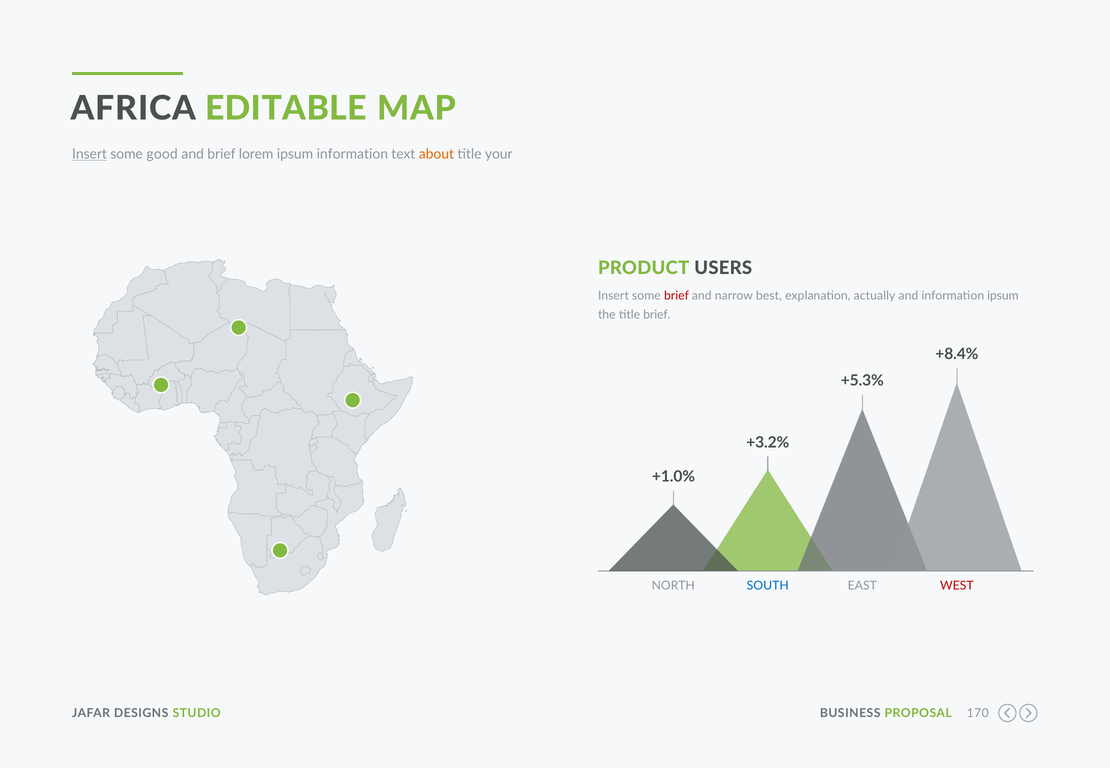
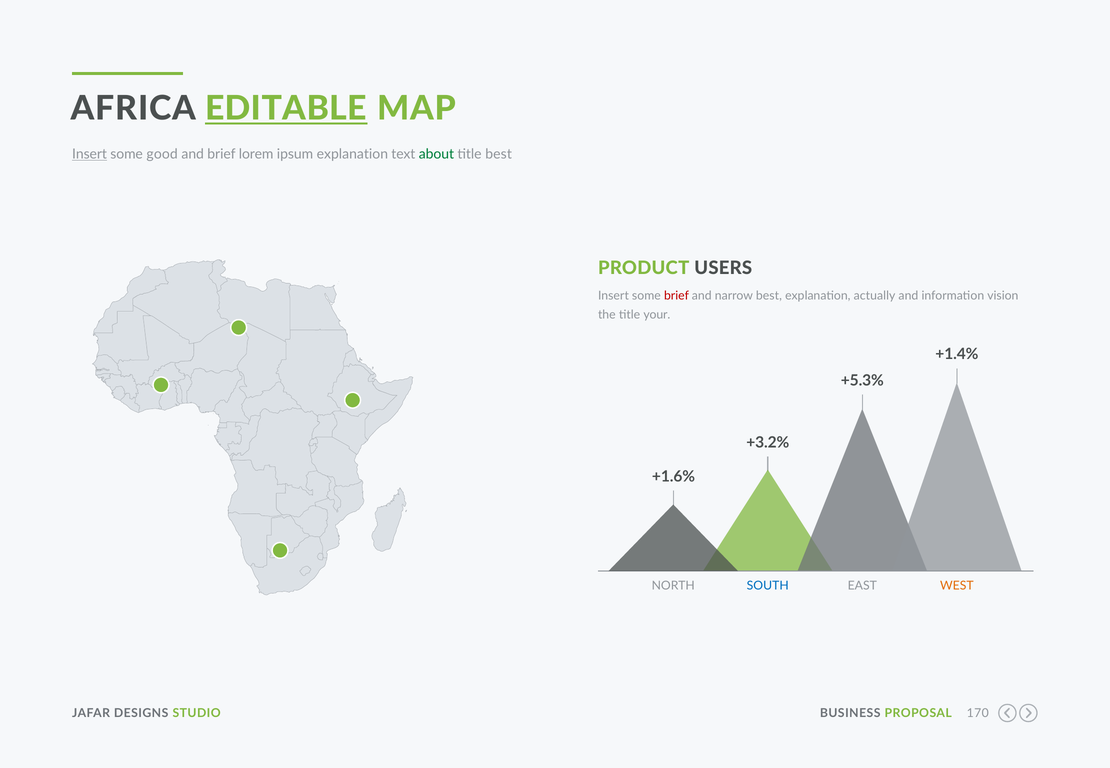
EDITABLE underline: none -> present (286, 109)
ipsum information: information -> explanation (352, 154)
about colour: orange -> green (436, 154)
title your: your -> best (499, 154)
information ipsum: ipsum -> vision (1003, 296)
title brief: brief -> your (657, 315)
+8.4%: +8.4% -> +1.4% (957, 355)
+1.0%: +1.0% -> +1.6% (674, 477)
WEST colour: red -> orange (957, 586)
